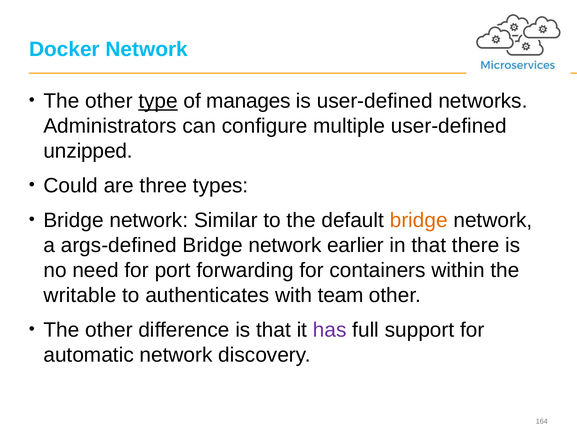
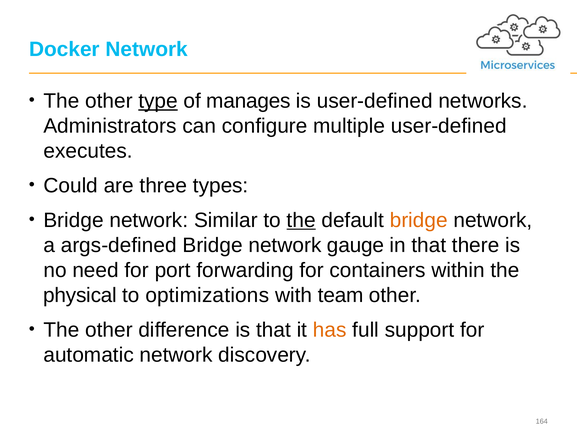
unzipped: unzipped -> executes (88, 151)
the underline: none -> present (301, 221)
earlier: earlier -> gauge (356, 246)
writable: writable -> physical (80, 296)
authenticates: authenticates -> optimizations (207, 296)
has colour: purple -> orange (330, 330)
